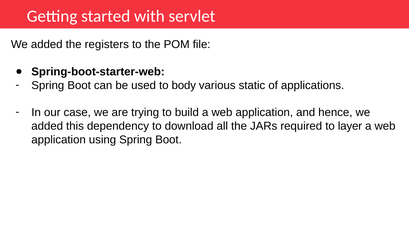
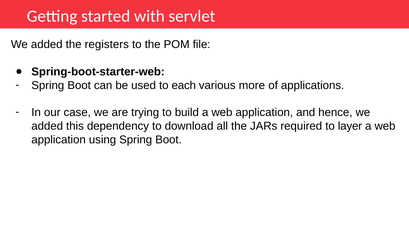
body: body -> each (184, 85)
static: static -> more (252, 85)
